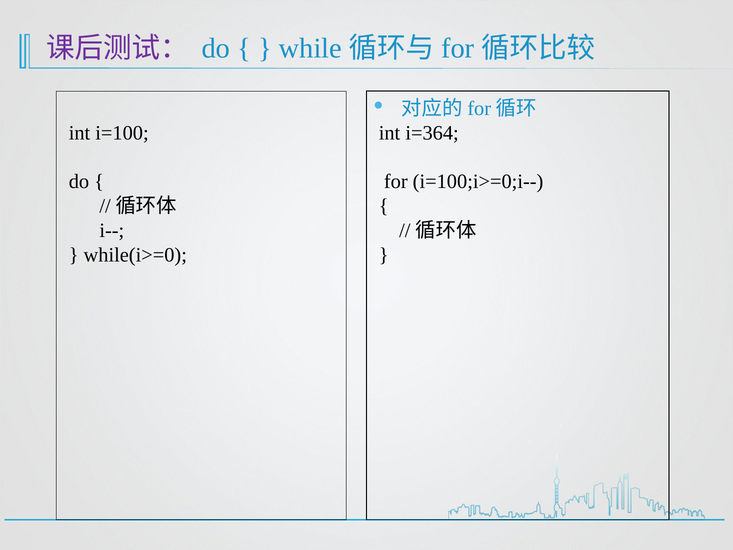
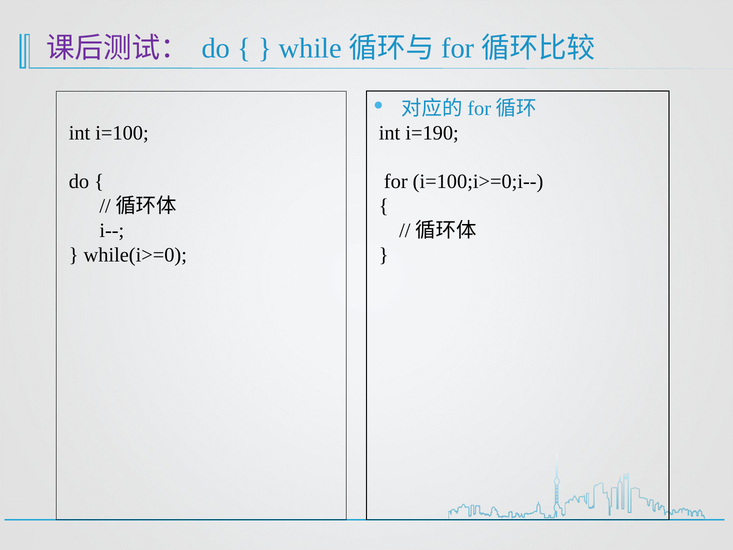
i=364: i=364 -> i=190 (432, 133)
